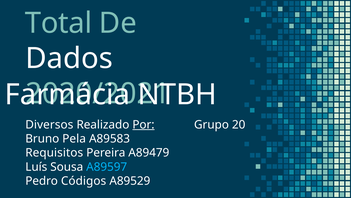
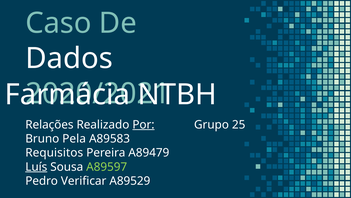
Total: Total -> Caso (58, 23)
Diversos: Diversos -> Relações (49, 124)
20: 20 -> 25 (239, 124)
Luís underline: none -> present (36, 166)
A89597 colour: light blue -> light green (107, 166)
Códigos: Códigos -> Verificar (84, 180)
